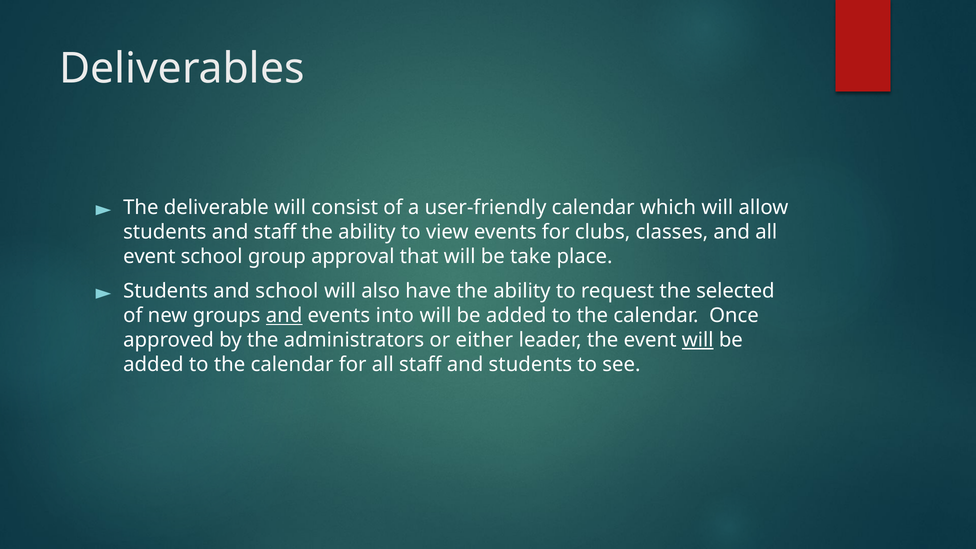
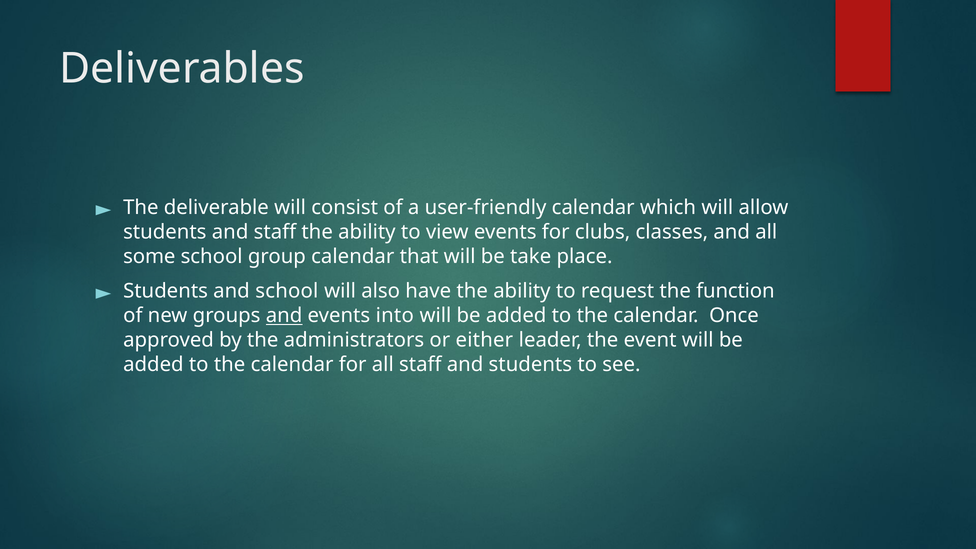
event: event -> some (149, 257)
group approval: approval -> calendar (353, 257)
selected: selected -> function (735, 291)
will underline: present -> none (698, 340)
